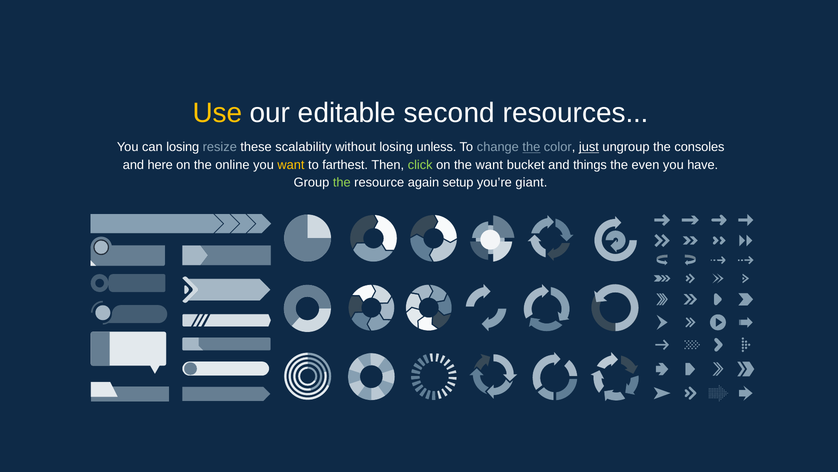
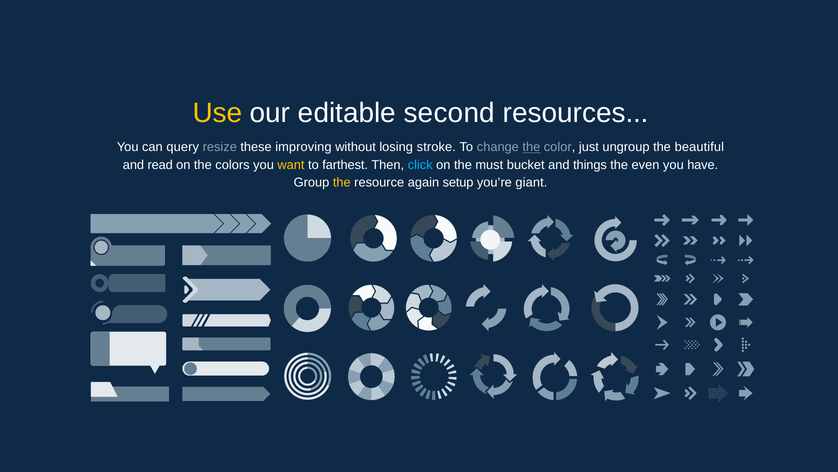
can losing: losing -> query (183, 147)
scalability: scalability -> improving (303, 147)
unless: unless -> stroke (436, 147)
just underline: present -> none (589, 147)
consoles: consoles -> beautiful (699, 147)
here: here -> read (160, 165)
online: online -> colors (232, 165)
click colour: light green -> light blue (420, 165)
the want: want -> must (489, 165)
the colour: light green -> yellow (342, 182)
